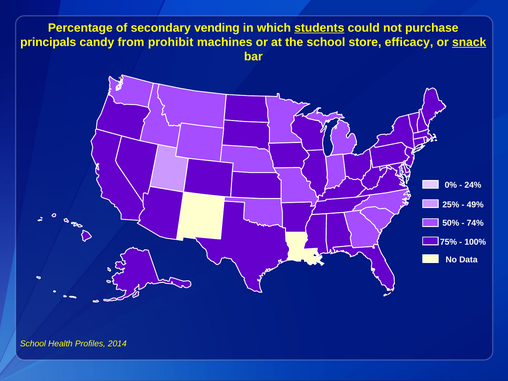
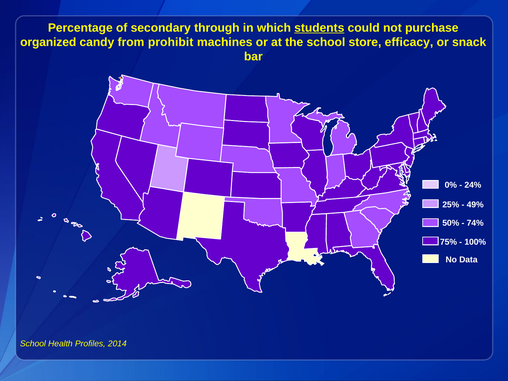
vending: vending -> through (217, 28)
principals: principals -> organized (48, 42)
snack underline: present -> none (469, 42)
